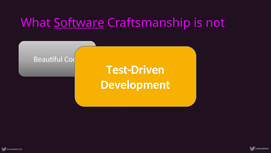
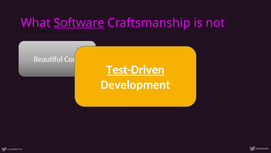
Test-Driven underline: none -> present (136, 70)
